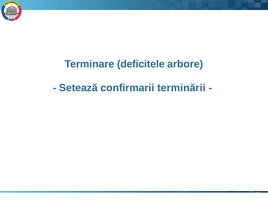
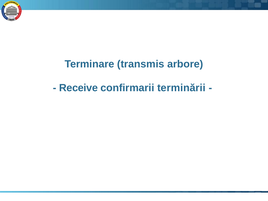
deficitele: deficitele -> transmis (141, 64)
Setează: Setează -> Receive (78, 88)
